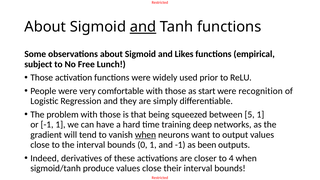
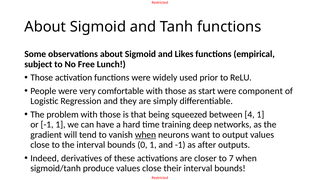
and underline: present -> none (143, 27)
recognition: recognition -> component (261, 91)
5: 5 -> 4 (250, 115)
been: been -> after (207, 145)
4: 4 -> 7 (231, 158)
